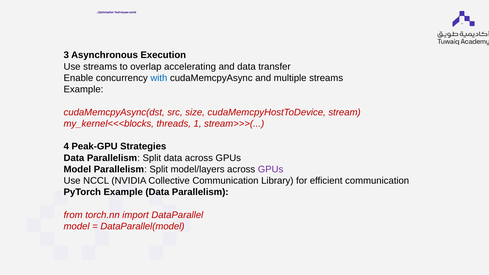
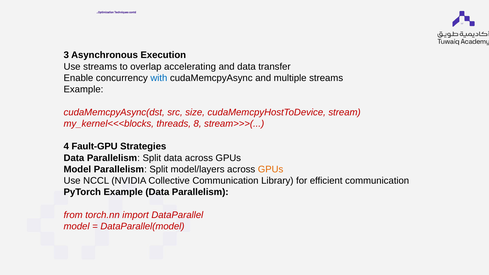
1: 1 -> 8 (198, 124)
Peak-GPU: Peak-GPU -> Fault-GPU (95, 147)
GPUs colour: purple -> orange (271, 169)
